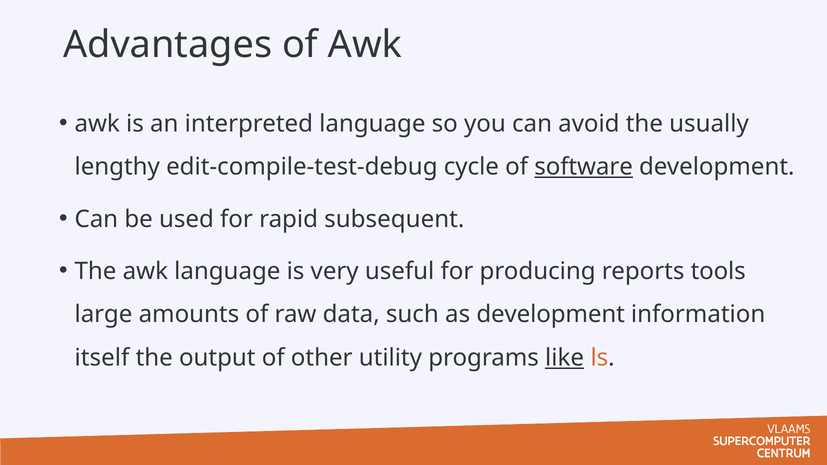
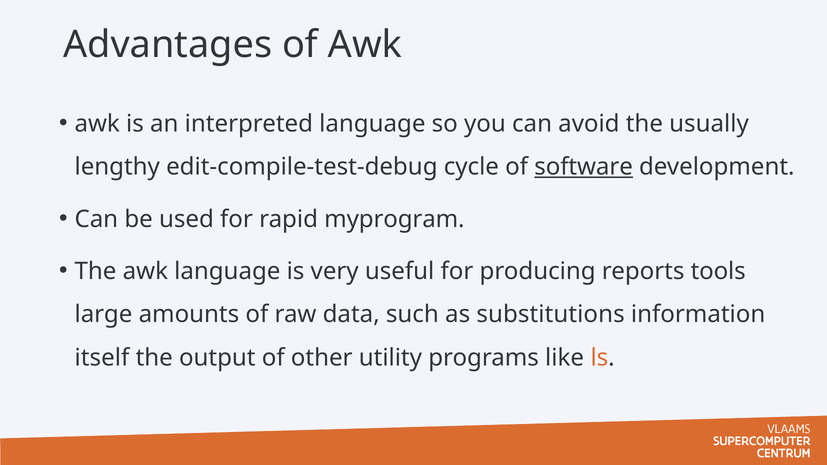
subsequent: subsequent -> myprogram (394, 219)
as development: development -> substitutions (551, 315)
like underline: present -> none (565, 358)
